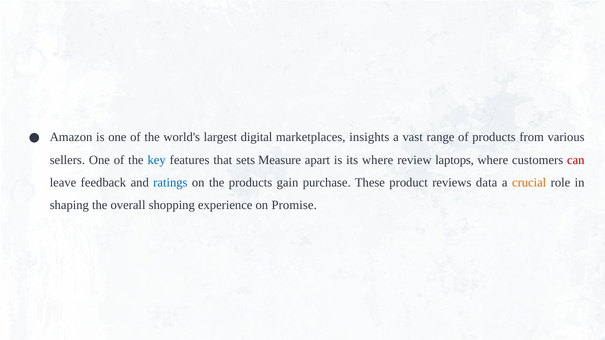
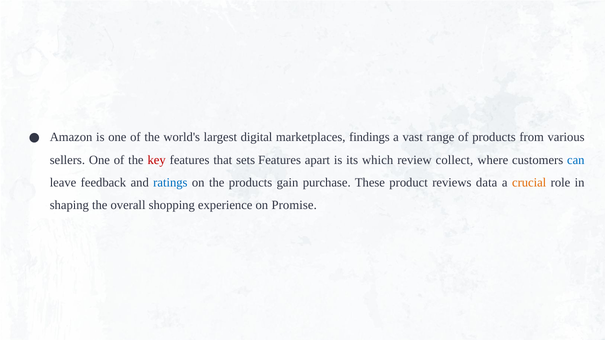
insights: insights -> findings (369, 137)
key colour: blue -> red (157, 160)
sets Measure: Measure -> Features (280, 160)
its where: where -> which (378, 160)
laptops: laptops -> collect (454, 160)
can colour: red -> blue (576, 160)
